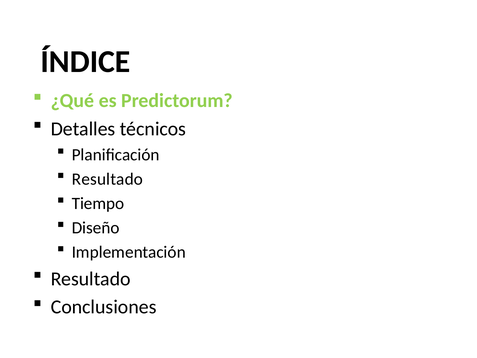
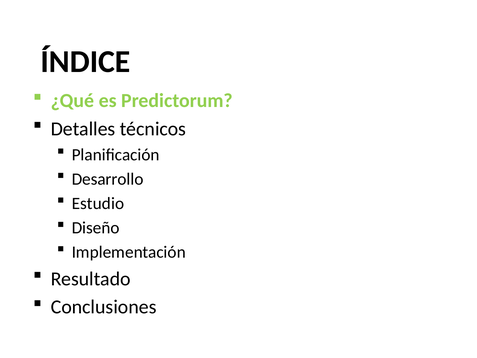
Resultado: Resultado -> Desarrollo (108, 179)
Tiempo: Tiempo -> Estudio (98, 203)
